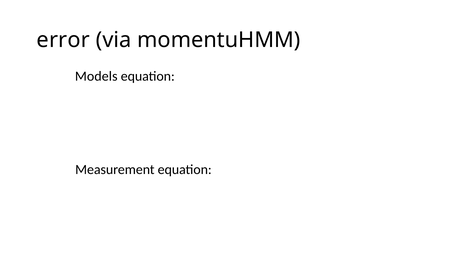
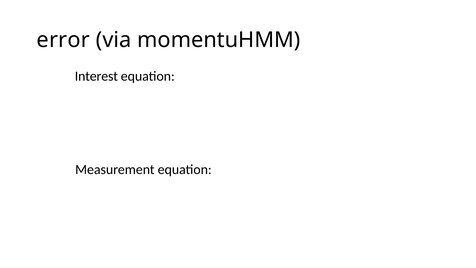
Models: Models -> Interest (96, 76)
